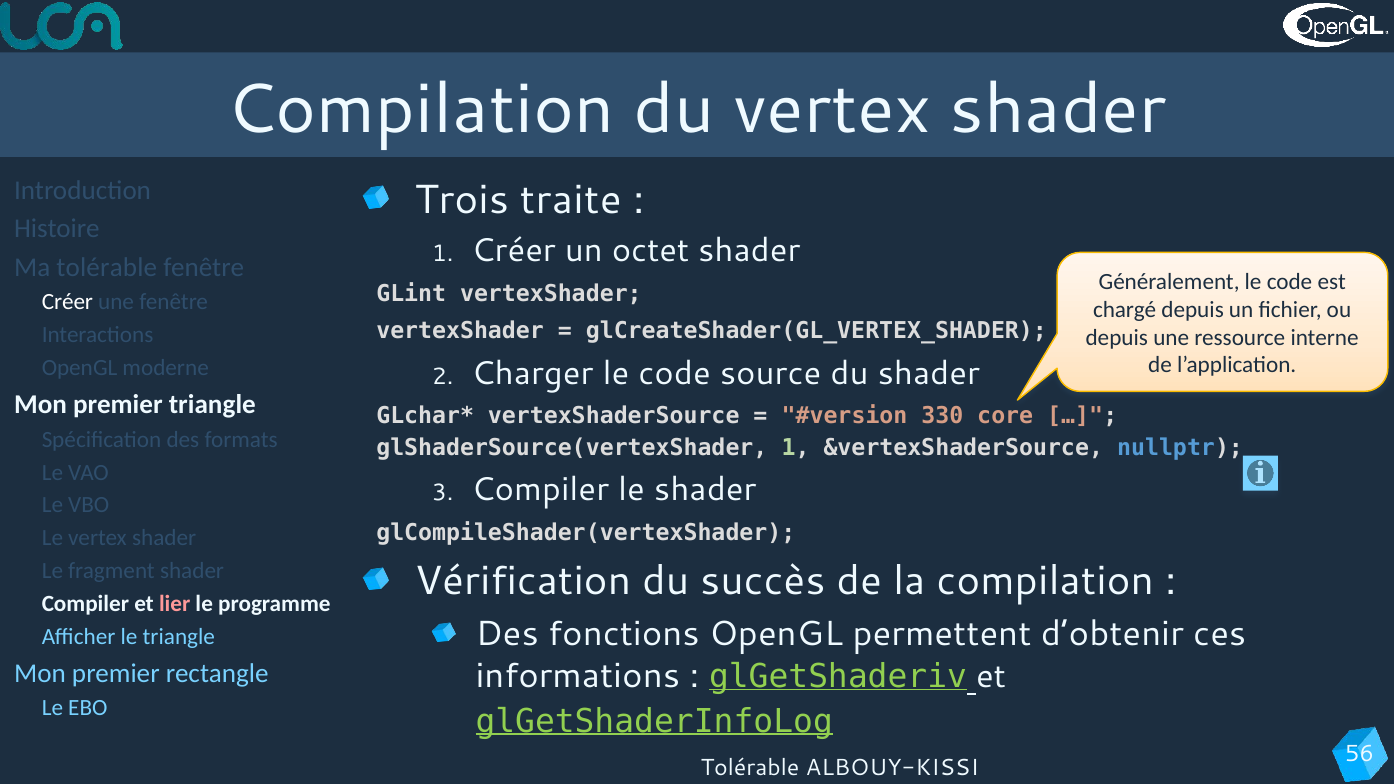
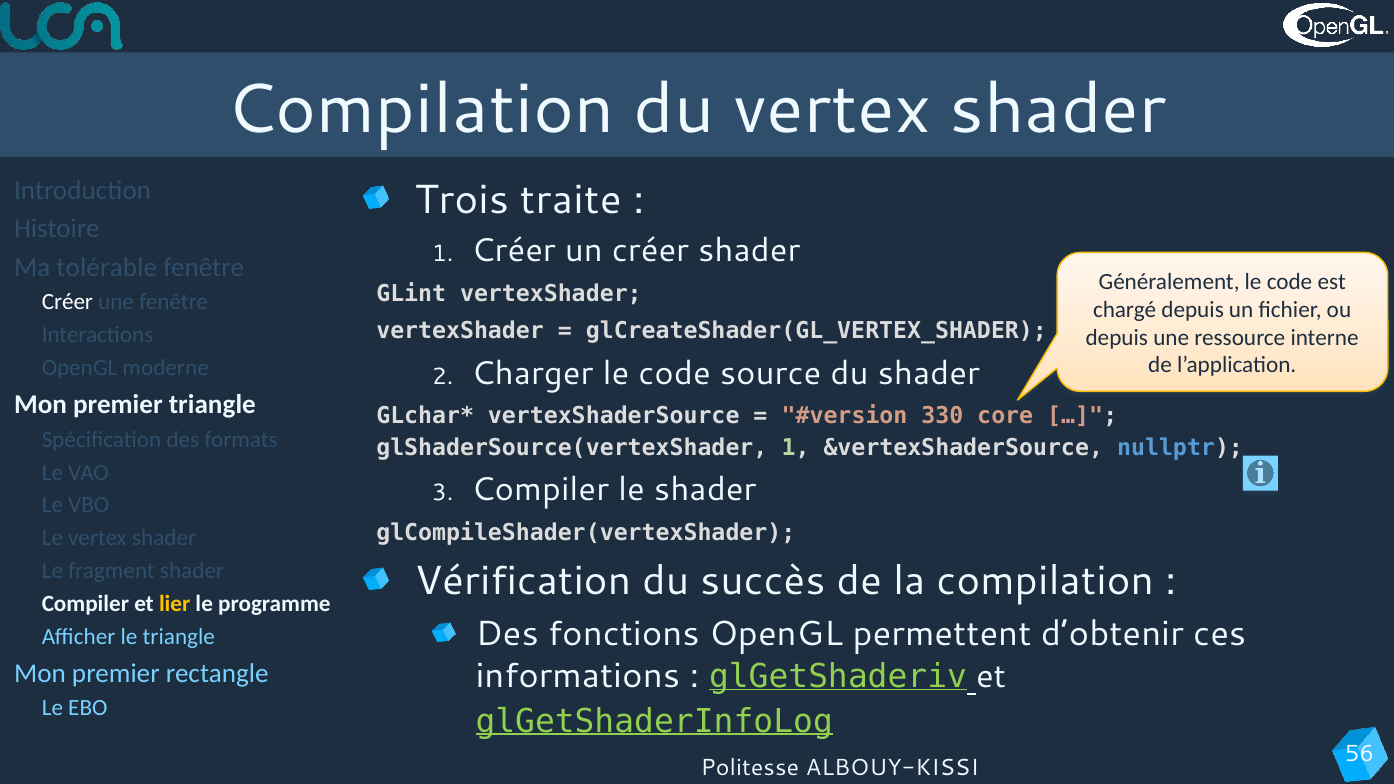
un octet: octet -> créer (650, 251)
lier colour: pink -> yellow (175, 604)
Tolérable: Tolérable -> Politesse (750, 768)
